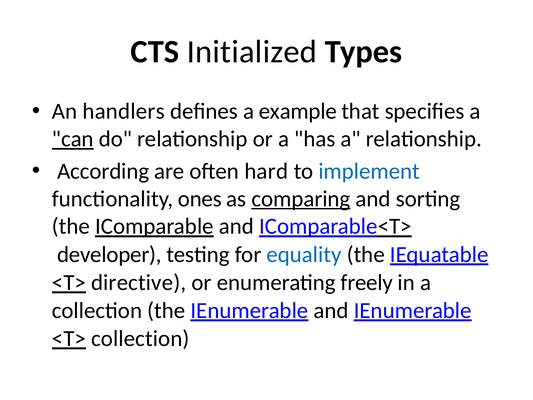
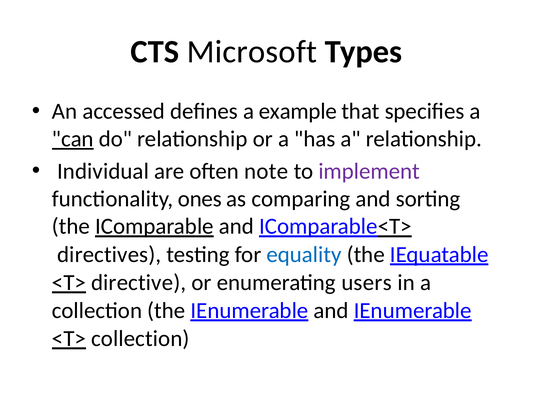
Initialized: Initialized -> Microsoft (252, 52)
handlers: handlers -> accessed (124, 111)
According: According -> Individual (103, 171)
hard: hard -> note (266, 171)
implement colour: blue -> purple (369, 171)
comparing underline: present -> none (301, 199)
developer: developer -> directives (109, 254)
freely: freely -> users (367, 282)
